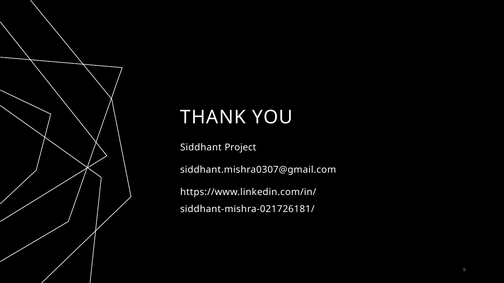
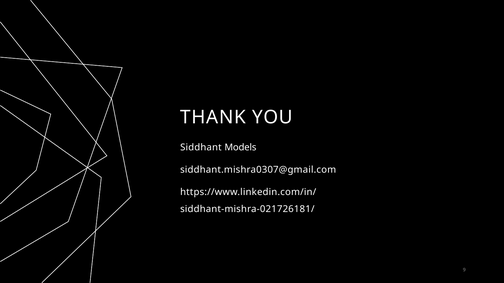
Project: Project -> Models (240, 148)
